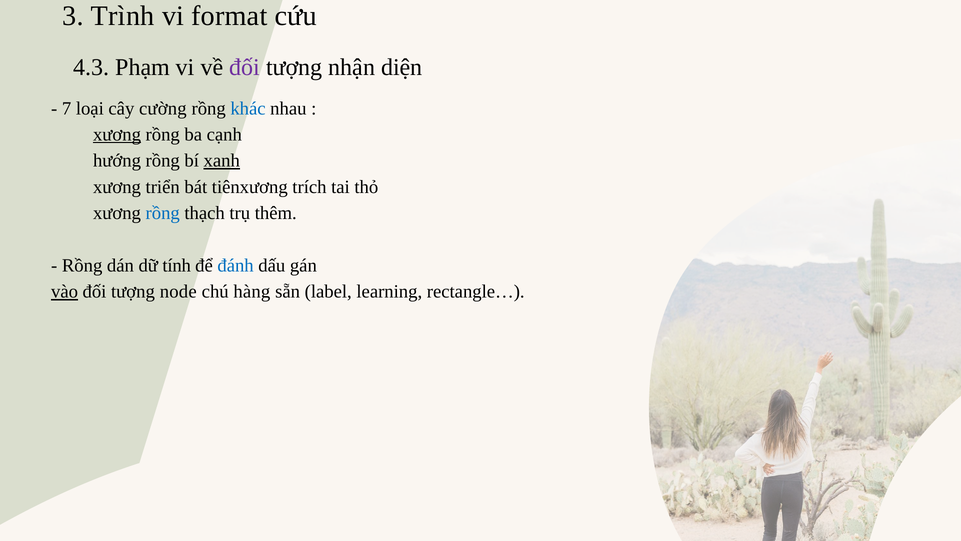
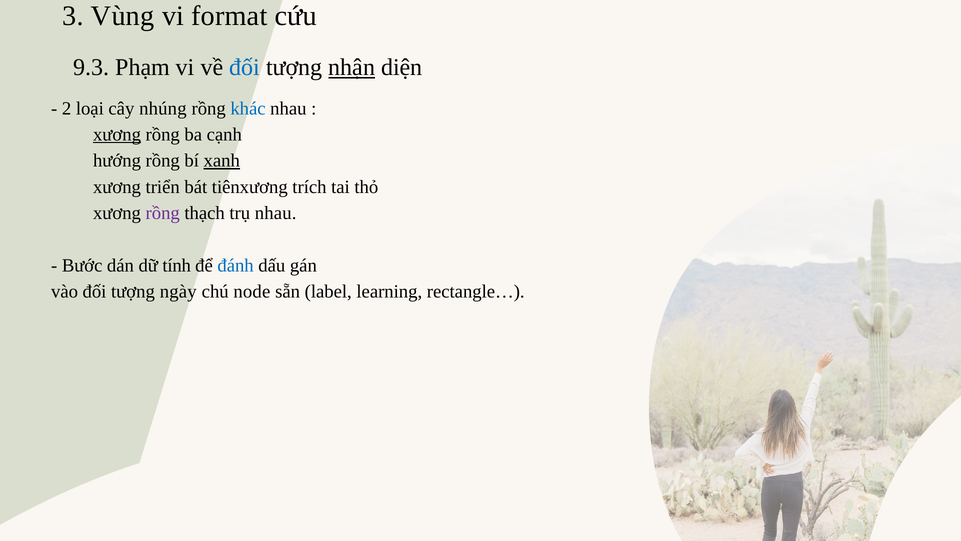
Trình: Trình -> Vùng (123, 16)
4.3: 4.3 -> 9.3 (91, 67)
đối colour: purple -> blue (245, 67)
nhận underline: none -> present (352, 67)
7: 7 -> 2 (67, 108)
cường: cường -> nhúng (163, 108)
rồng colour: blue -> purple (163, 213)
trụ thêm: thêm -> nhau (276, 213)
Rồng: Rồng -> Bước (82, 265)
vào underline: present -> none (65, 291)
node: node -> ngày (178, 291)
hàng: hàng -> node (252, 291)
